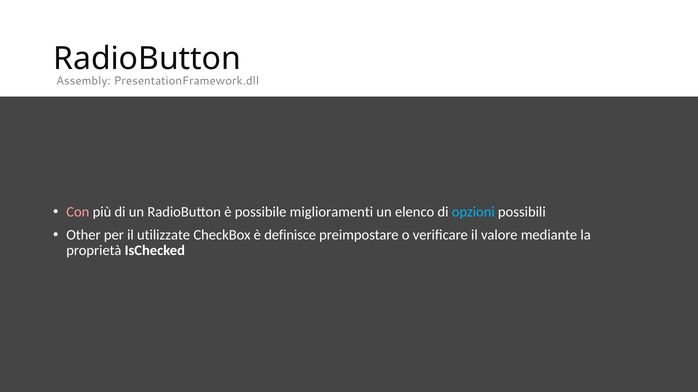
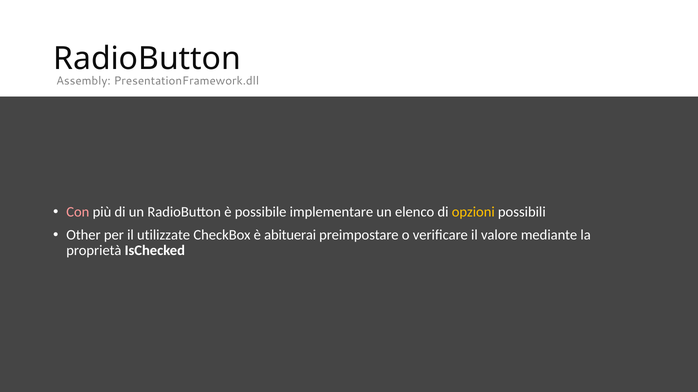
miglioramenti: miglioramenti -> implementare (331, 212)
opzioni colour: light blue -> yellow (473, 212)
definisce: definisce -> abituerai (290, 235)
